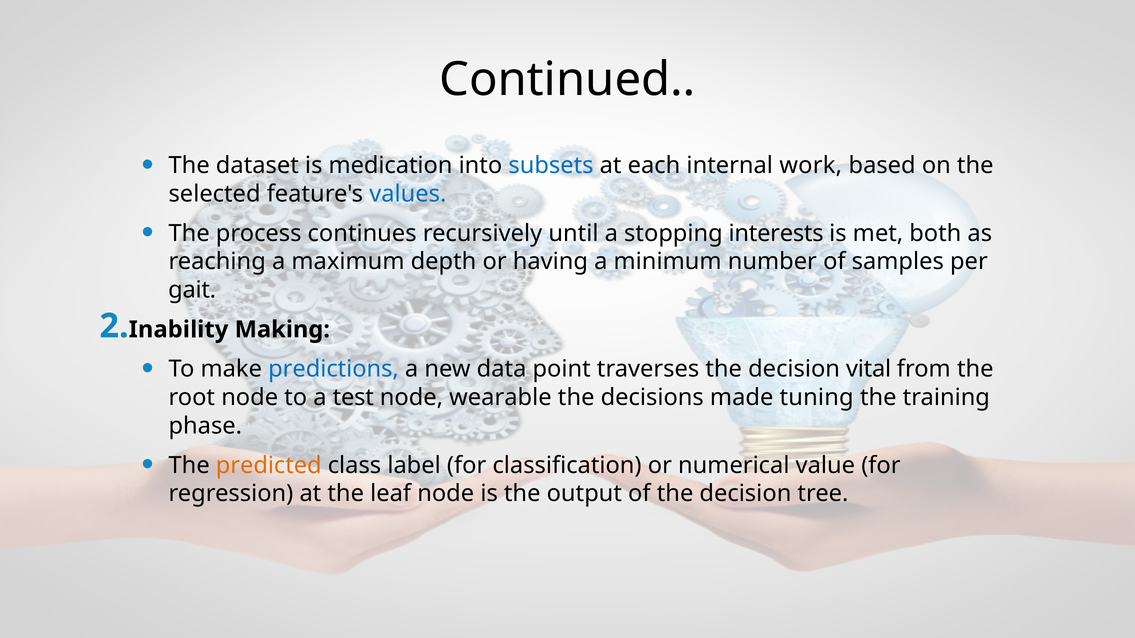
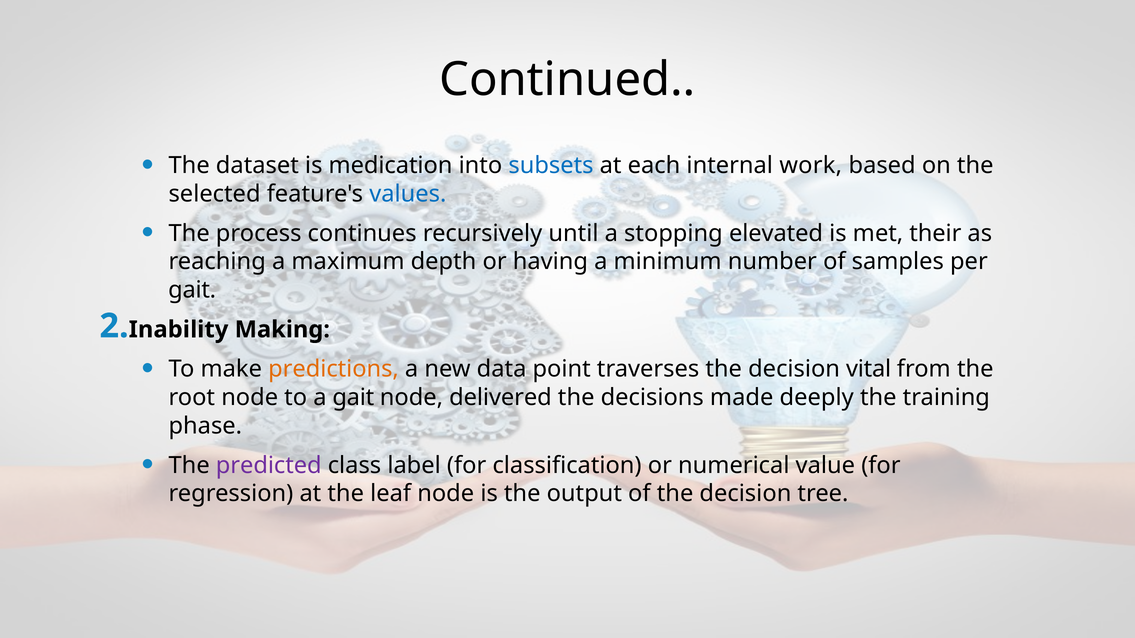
interests: interests -> elevated (776, 233)
both: both -> their (935, 233)
predictions colour: blue -> orange (334, 369)
a test: test -> gait (353, 398)
wearable: wearable -> delivered (500, 398)
tuning: tuning -> deeply (817, 398)
predicted colour: orange -> purple (269, 466)
